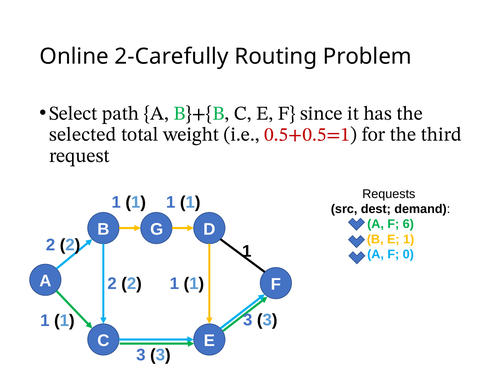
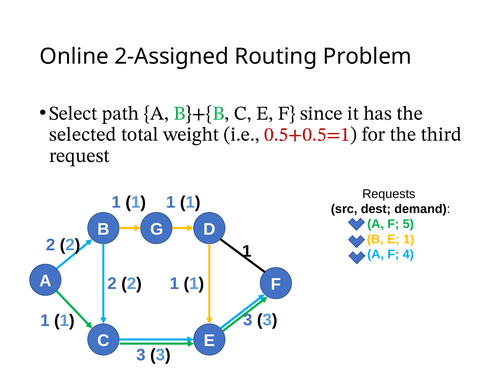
2-Carefully: 2-Carefully -> 2-Assigned (172, 56)
6: 6 -> 5 (408, 224)
0: 0 -> 4 (408, 254)
